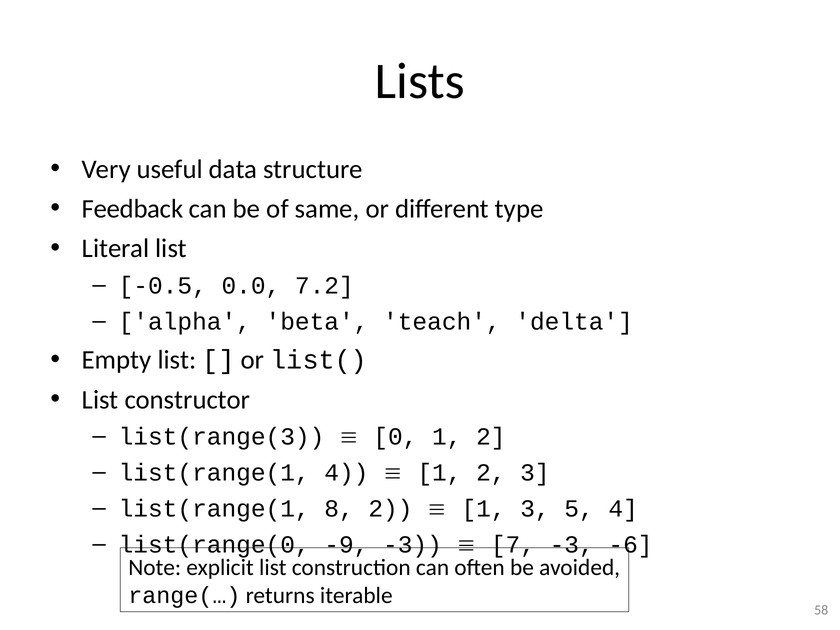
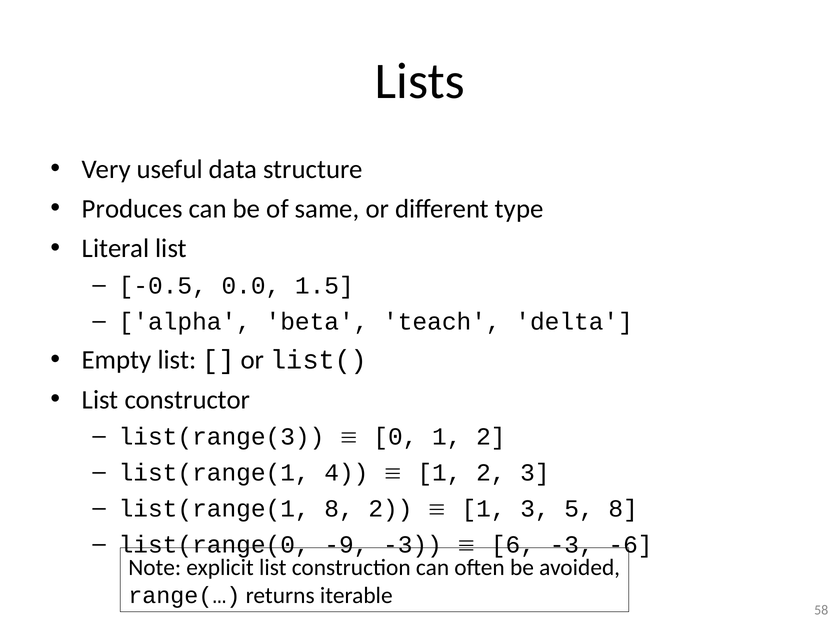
Feedback: Feedback -> Produces (132, 209)
7.2: 7.2 -> 1.5 (324, 286)
5 4: 4 -> 8 (623, 509)
7: 7 -> 6 (513, 545)
